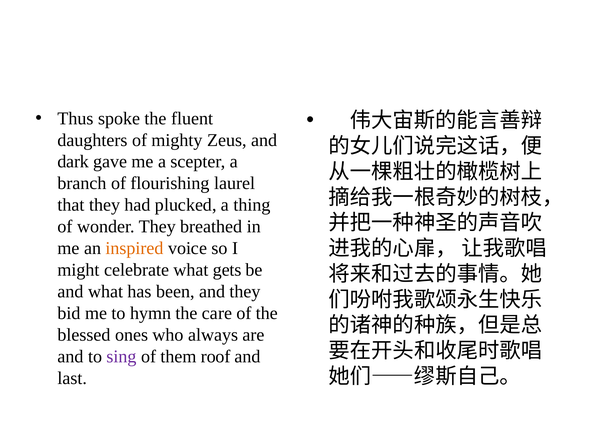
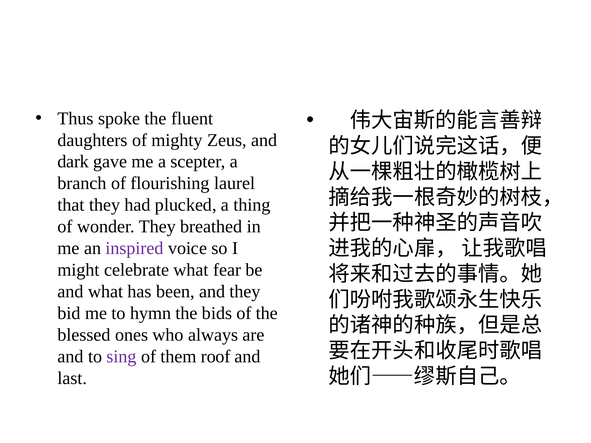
inspired colour: orange -> purple (135, 248)
gets: gets -> fear (227, 270)
care: care -> bids (217, 313)
